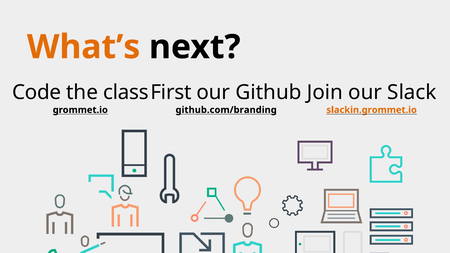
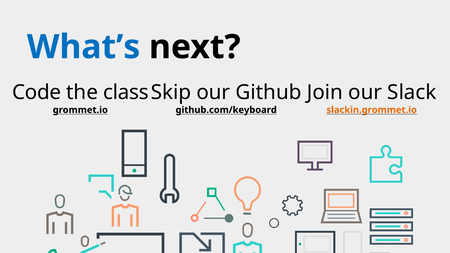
What’s colour: orange -> blue (84, 47)
First: First -> Skip (171, 93)
github.com/branding: github.com/branding -> github.com/keyboard (226, 110)
